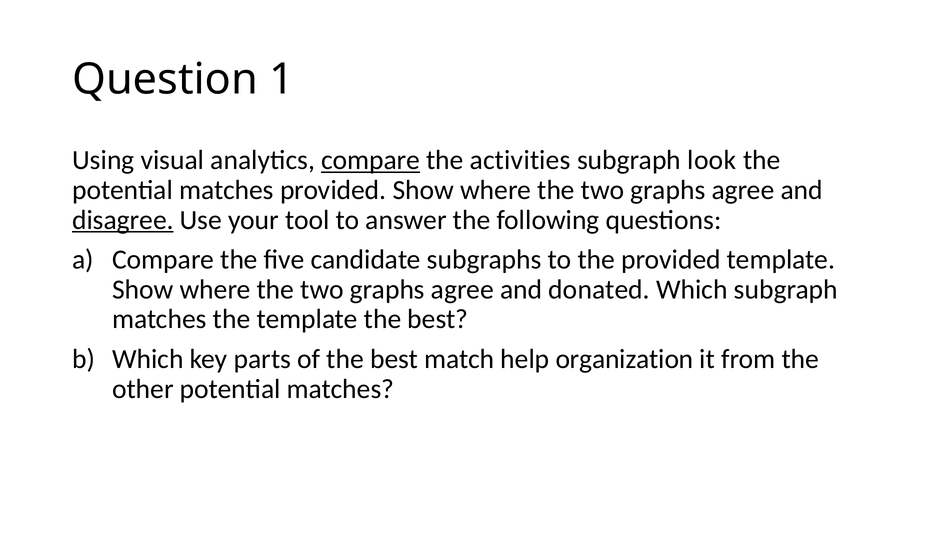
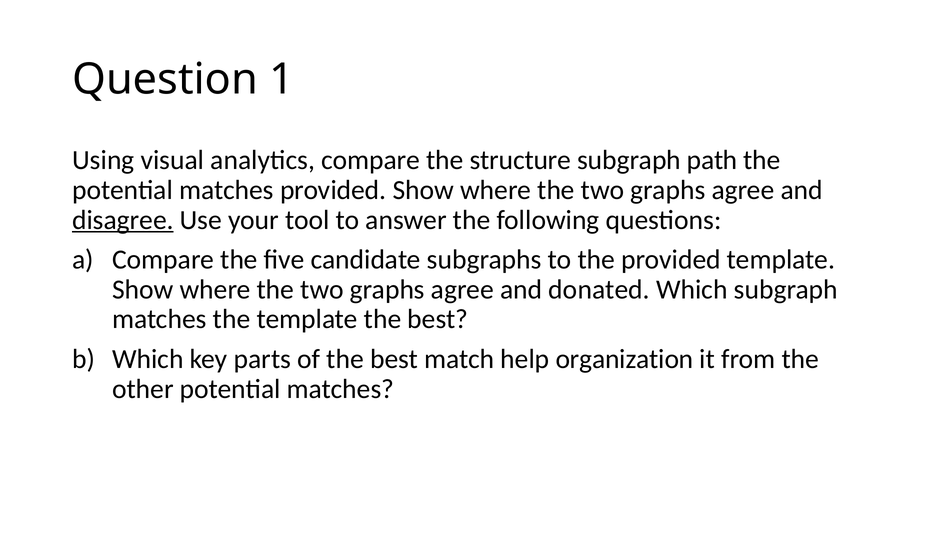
compare underline: present -> none (371, 160)
activities: activities -> structure (520, 160)
look: look -> path (712, 160)
